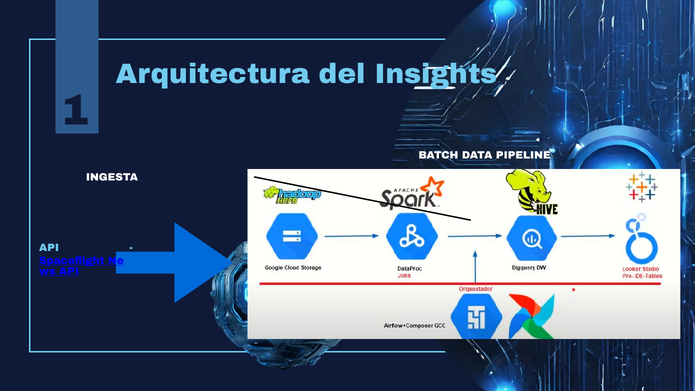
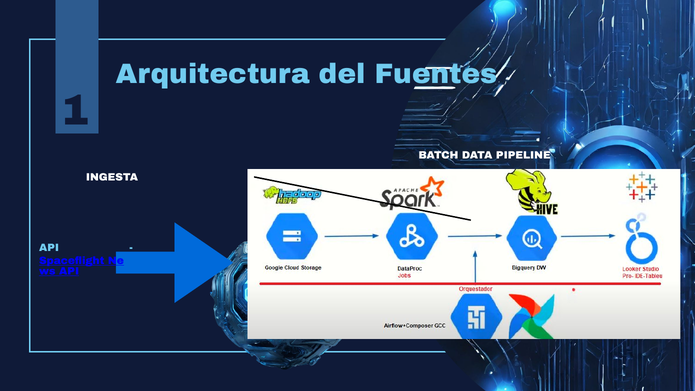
Insights: Insights -> Fuentes (436, 74)
